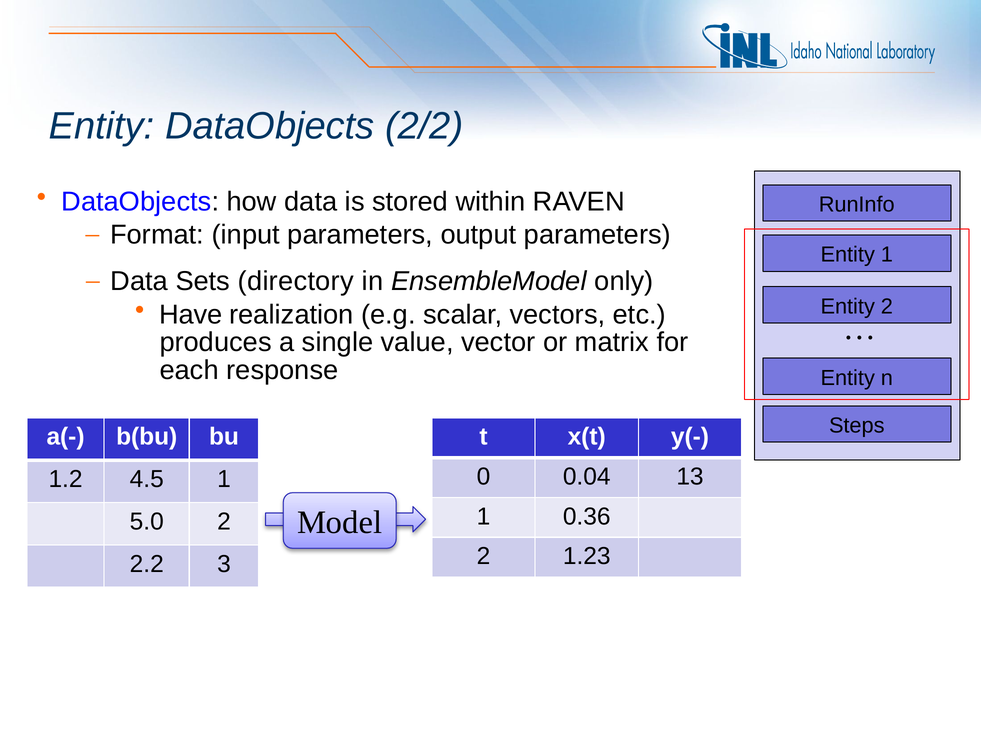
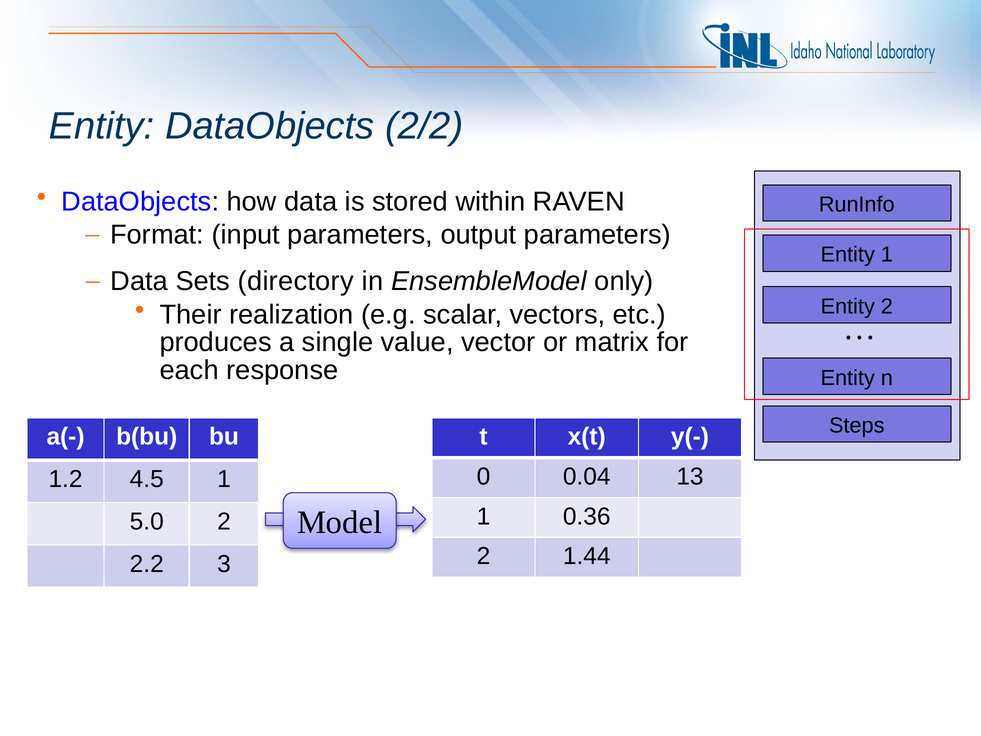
Have: Have -> Their (191, 315)
1.23: 1.23 -> 1.44 (587, 556)
